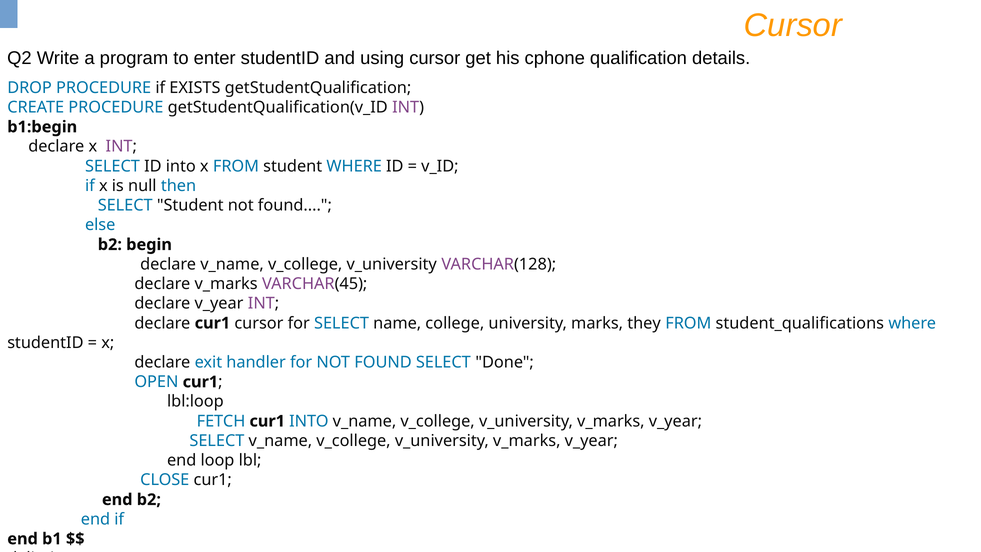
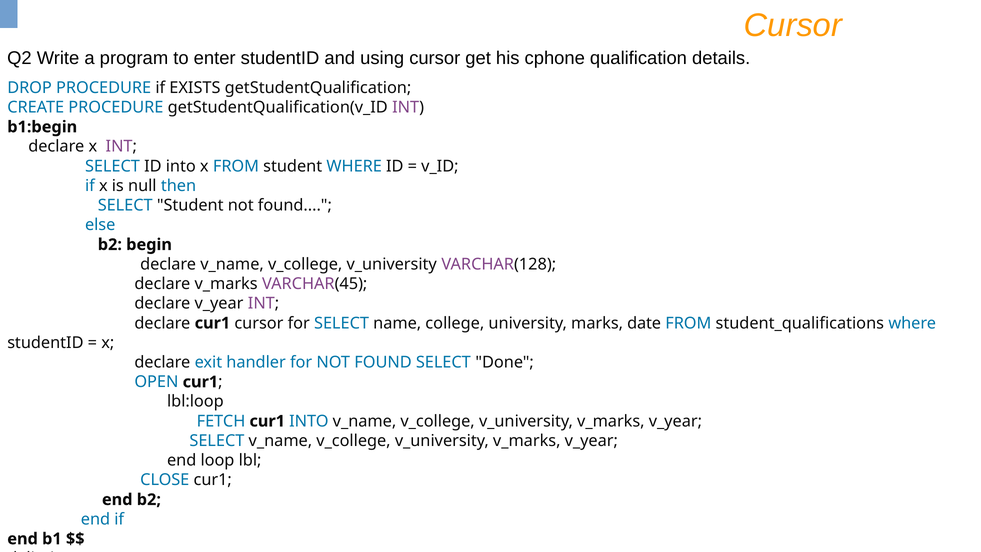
they: they -> date (644, 323)
